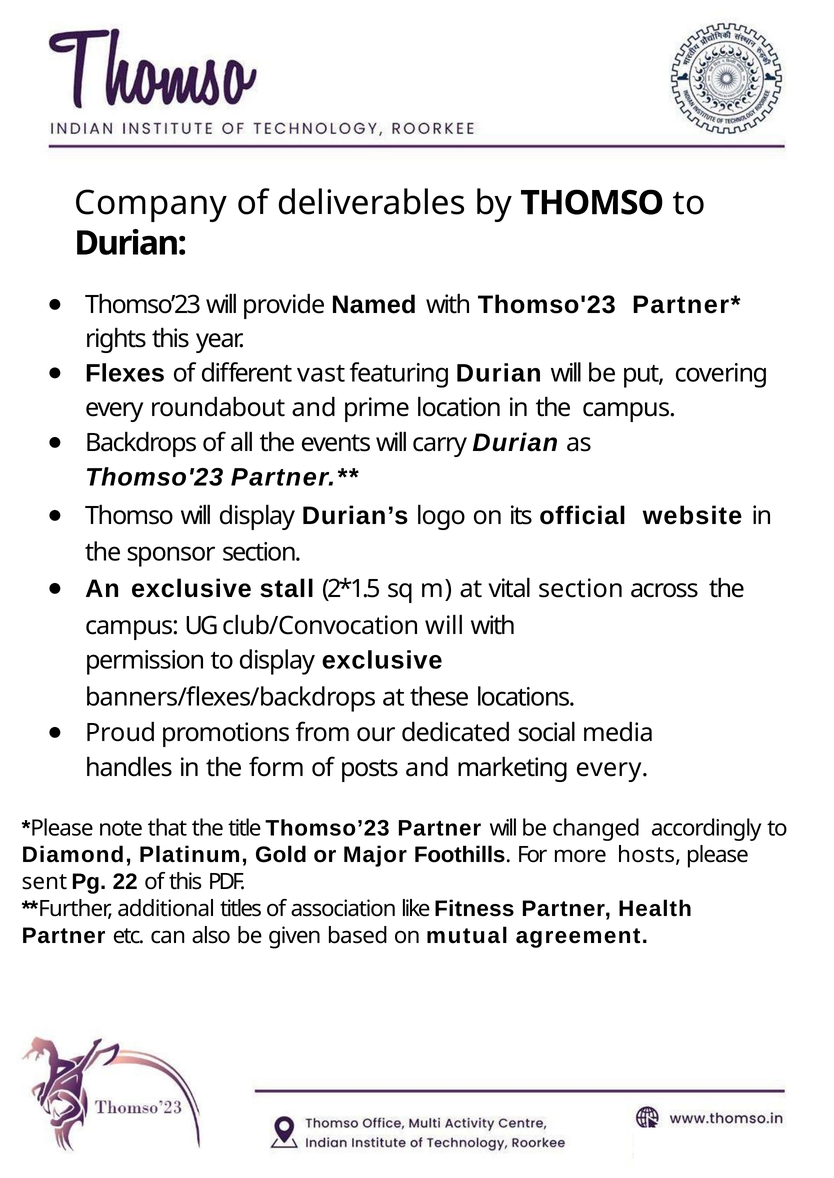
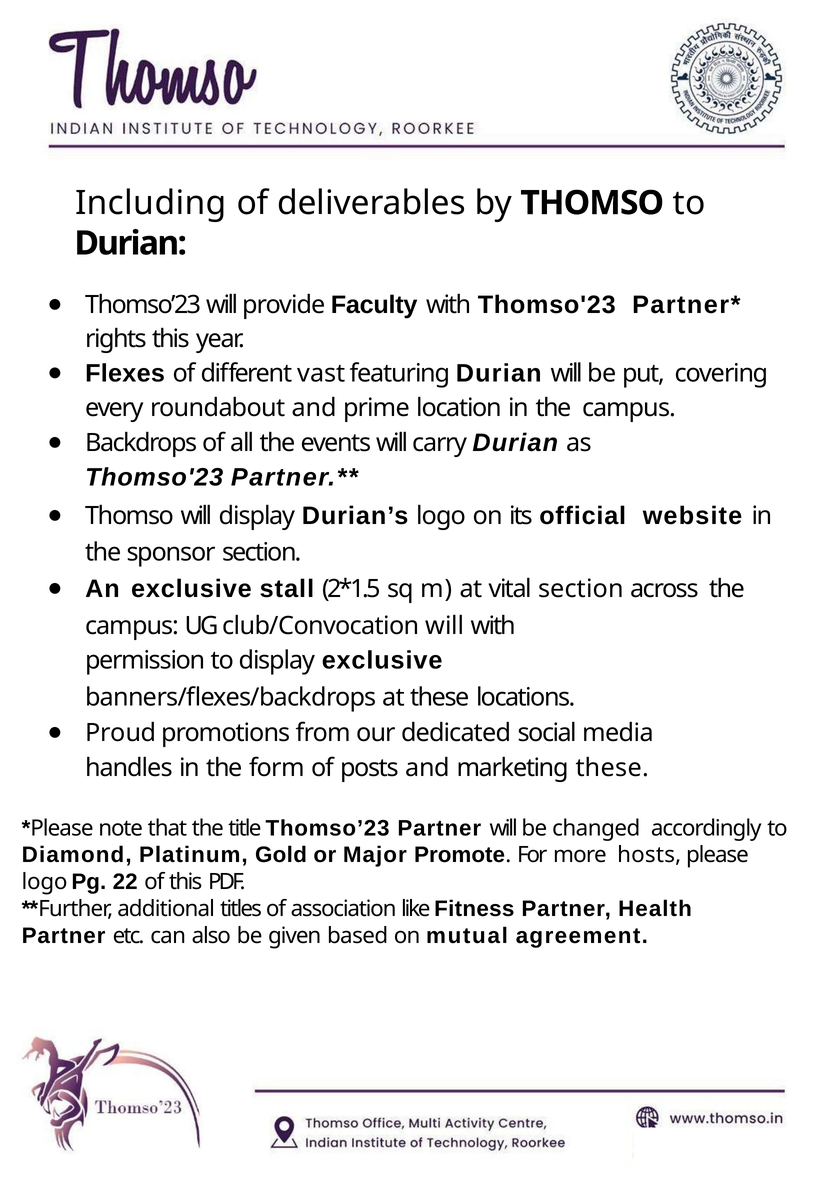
Company: Company -> Including (151, 203)
Named: Named -> Faculty (374, 305)
marketing every: every -> these (612, 768)
Foothills: Foothills -> Promote (460, 856)
sent: sent -> logo (45, 883)
